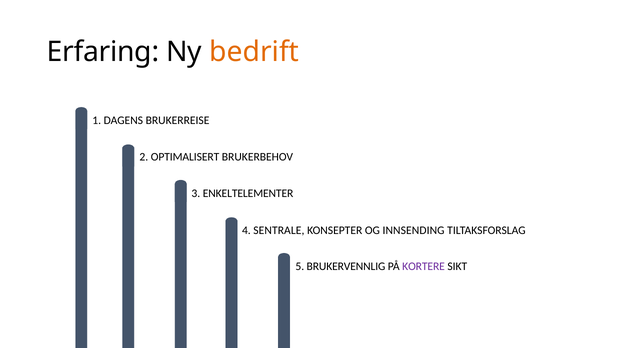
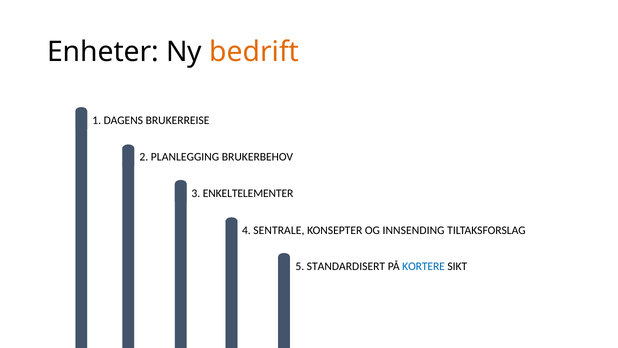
Erfaring: Erfaring -> Enheter (103, 52)
OPTIMALISERT: OPTIMALISERT -> PLANLEGGING (185, 157)
BRUKERVENNLIG: BRUKERVENNLIG -> STANDARDISERT (346, 266)
KORTERE colour: purple -> blue (424, 266)
